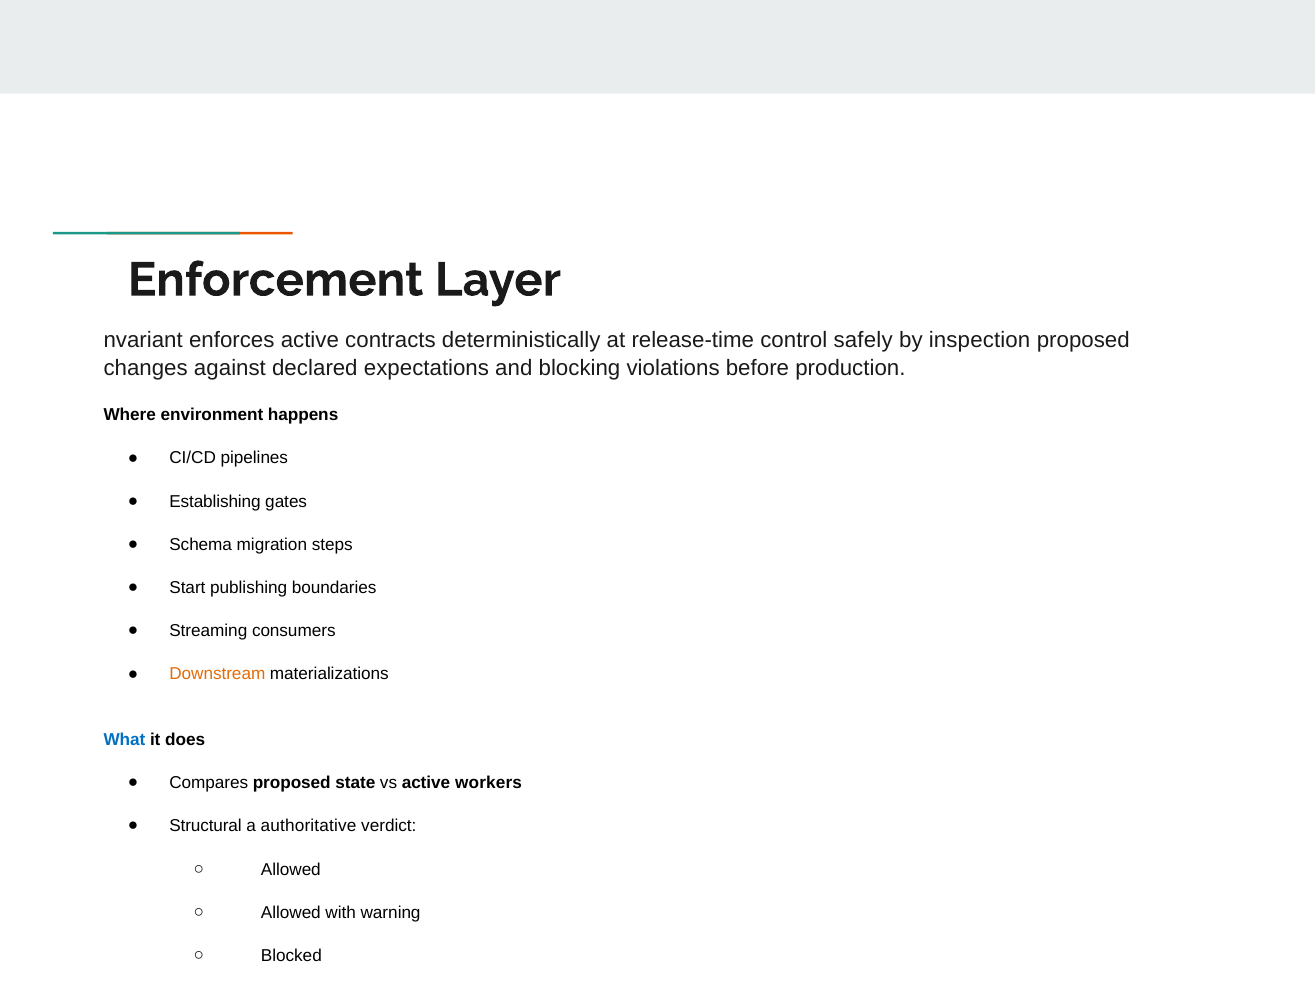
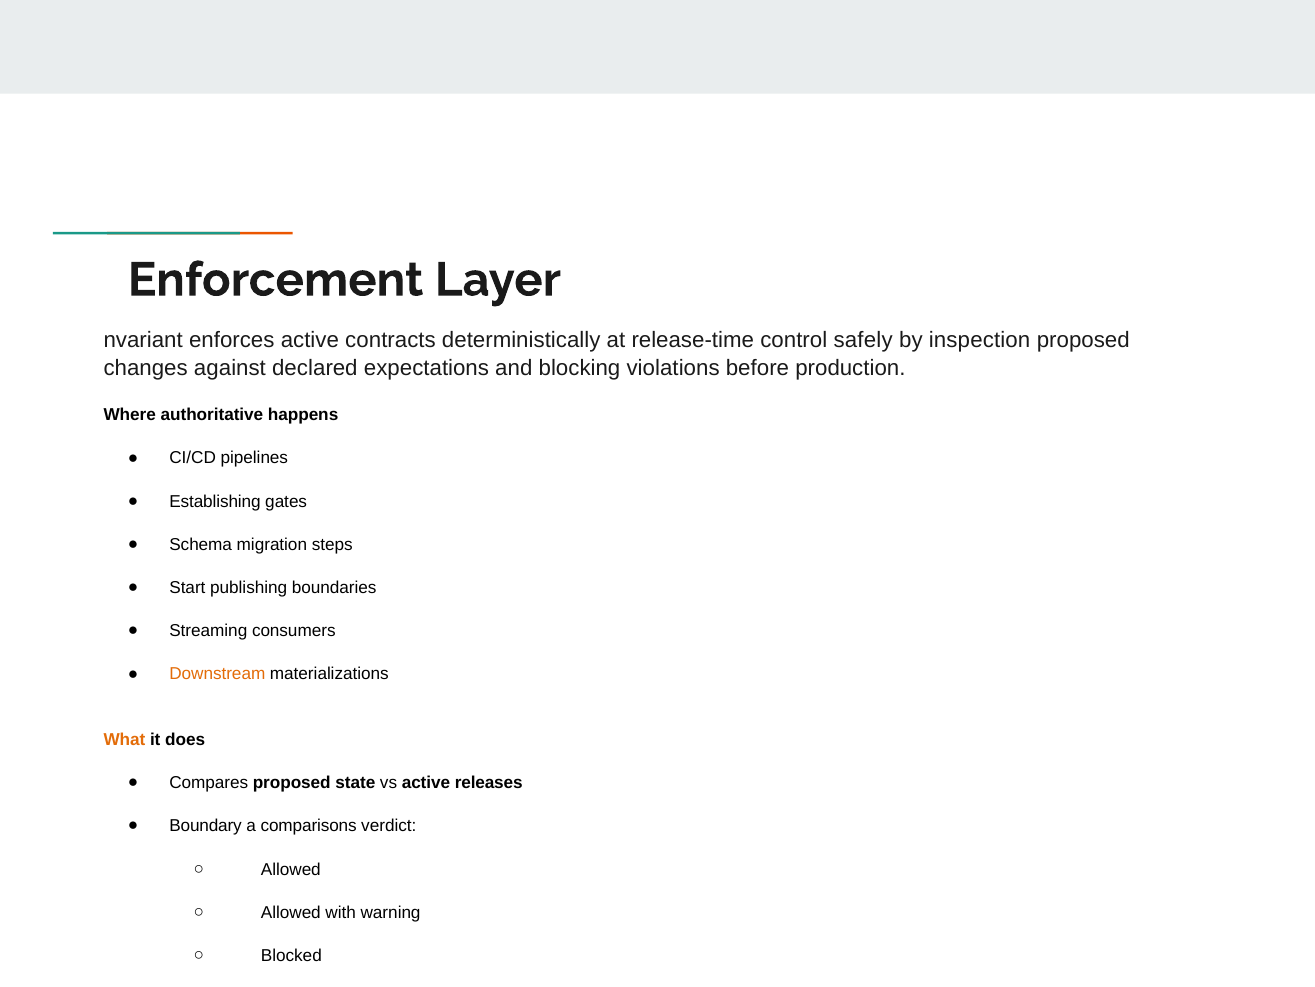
environment: environment -> authoritative (212, 414)
What colour: blue -> orange (124, 739)
workers: workers -> releases (489, 782)
Structural: Structural -> Boundary (206, 826)
authoritative: authoritative -> comparisons (309, 826)
